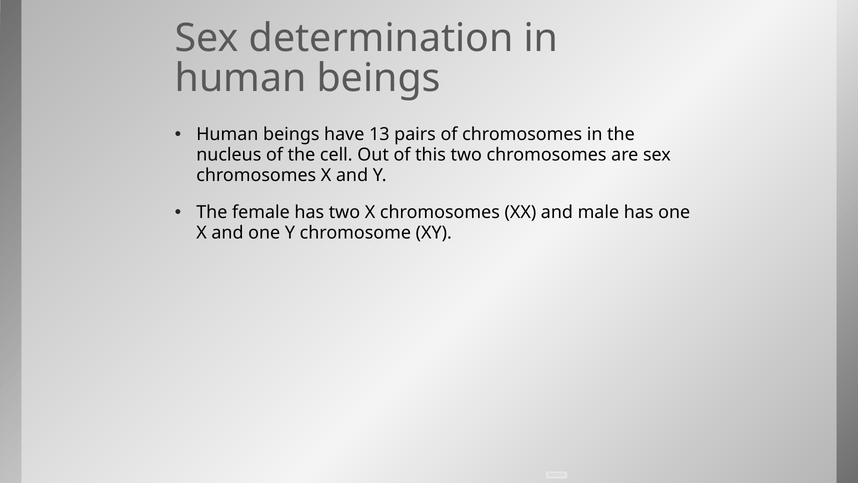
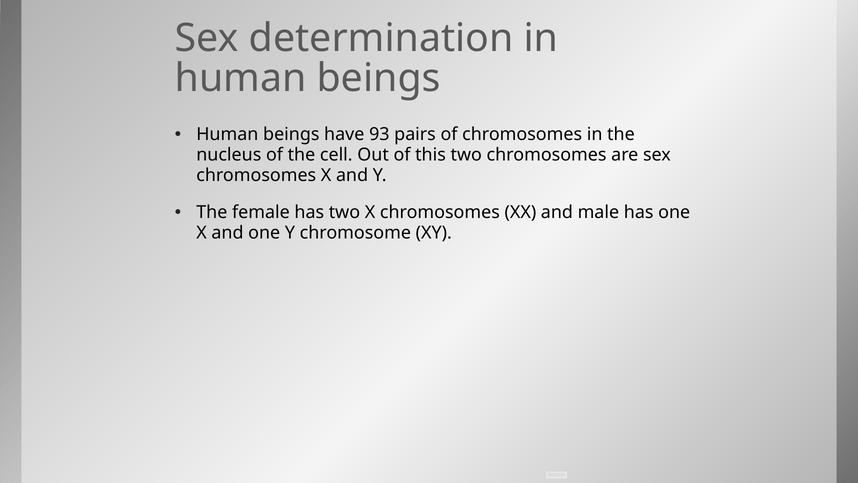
13: 13 -> 93 (379, 134)
